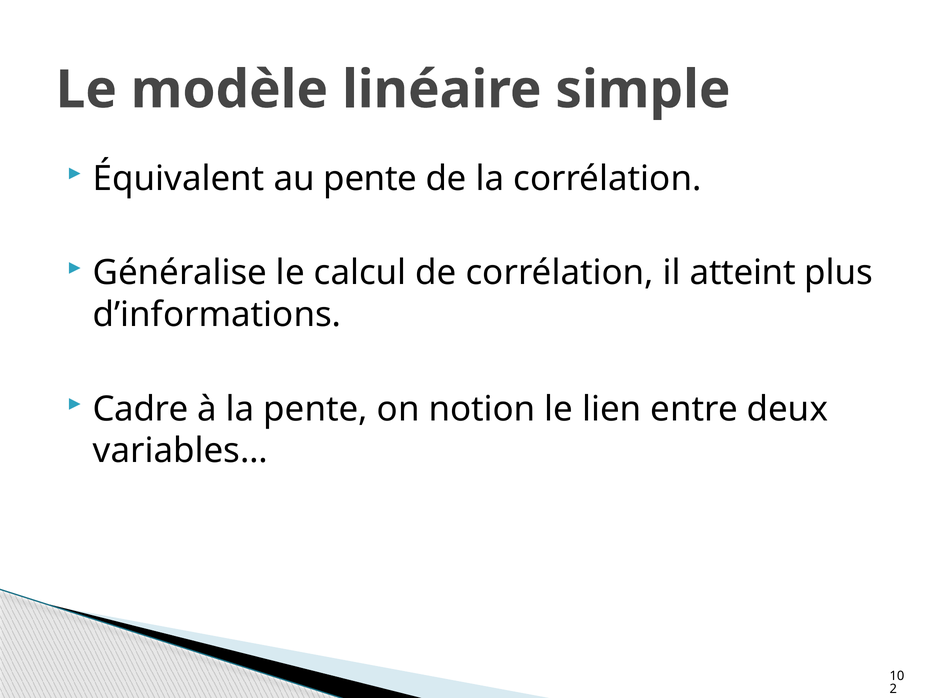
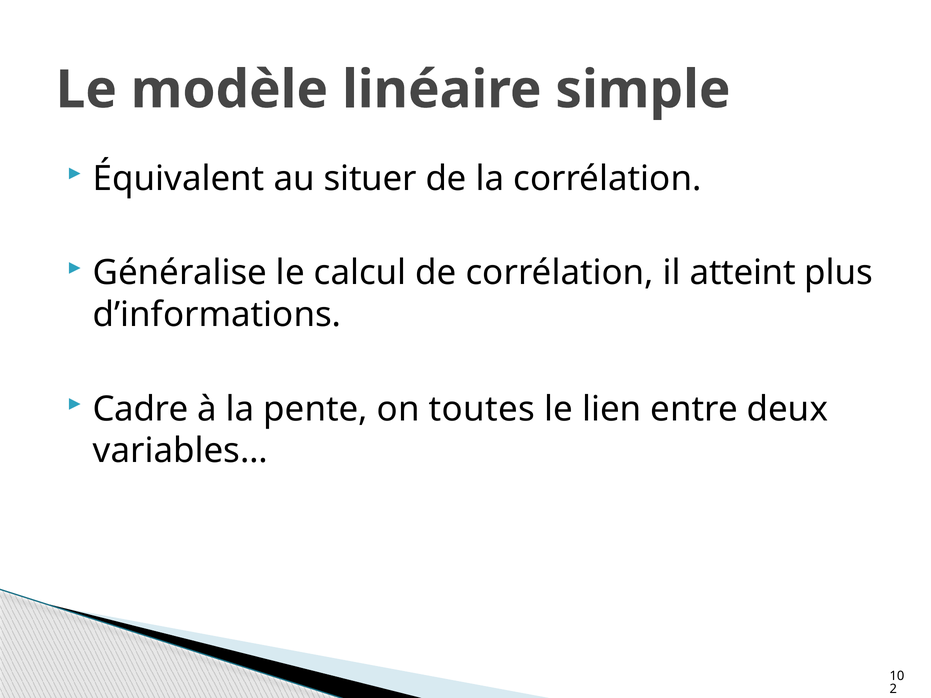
au pente: pente -> situer (370, 179)
notion: notion -> toutes (482, 409)
